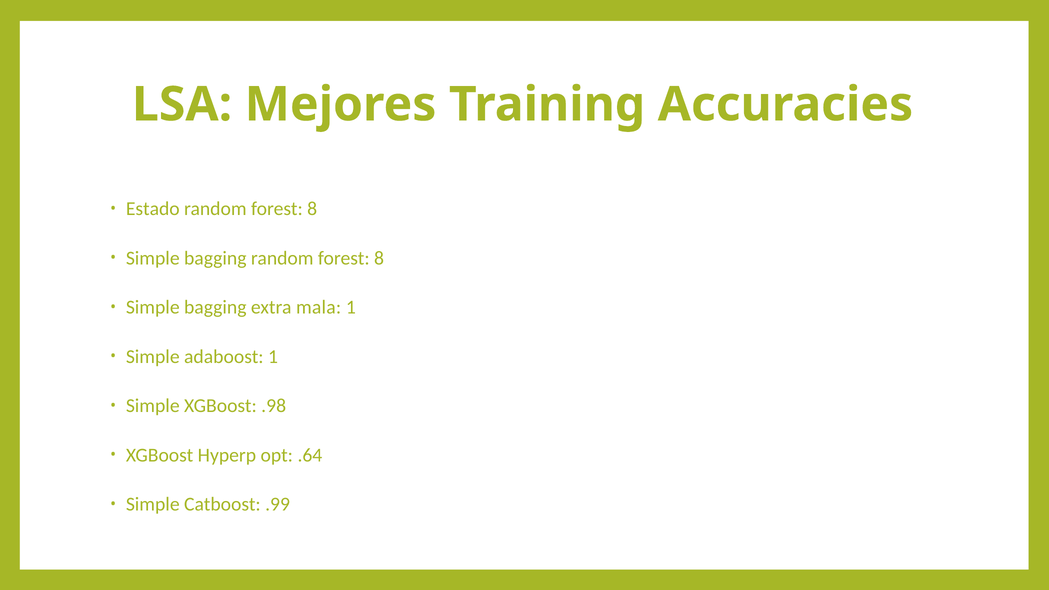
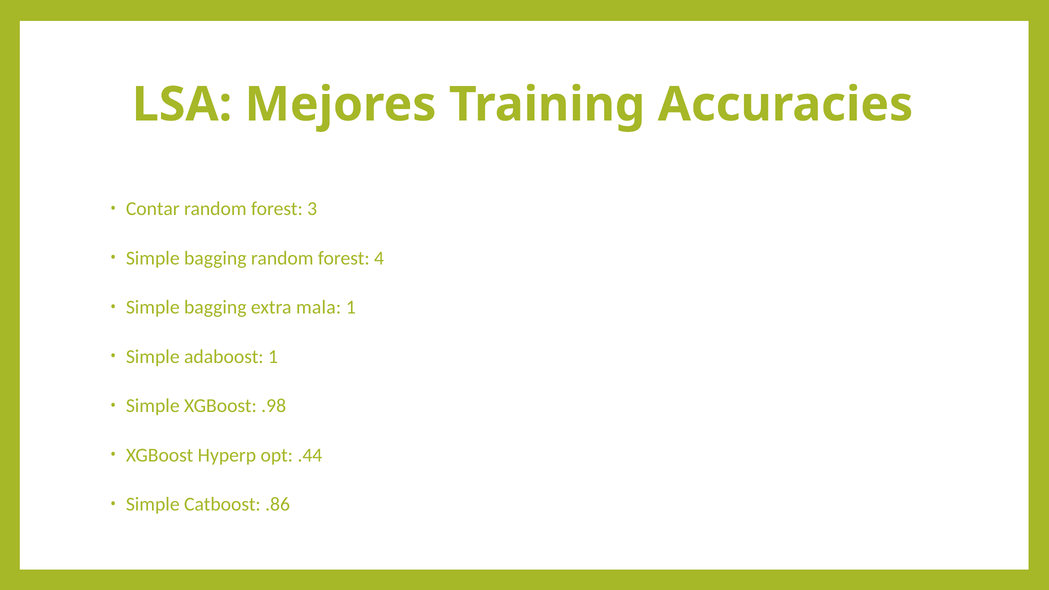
Estado: Estado -> Contar (153, 209)
8: 8 -> 3 (312, 209)
bagging random forest 8: 8 -> 4 (379, 258)
.64: .64 -> .44 (310, 455)
.99: .99 -> .86 (278, 505)
